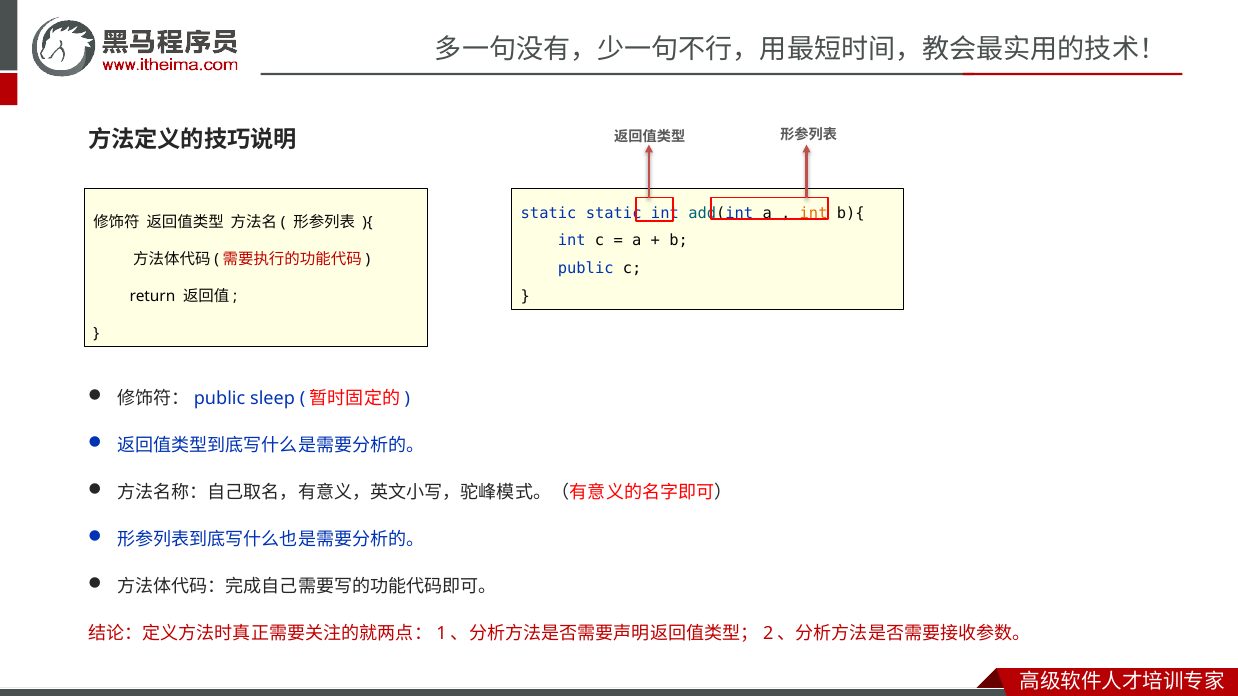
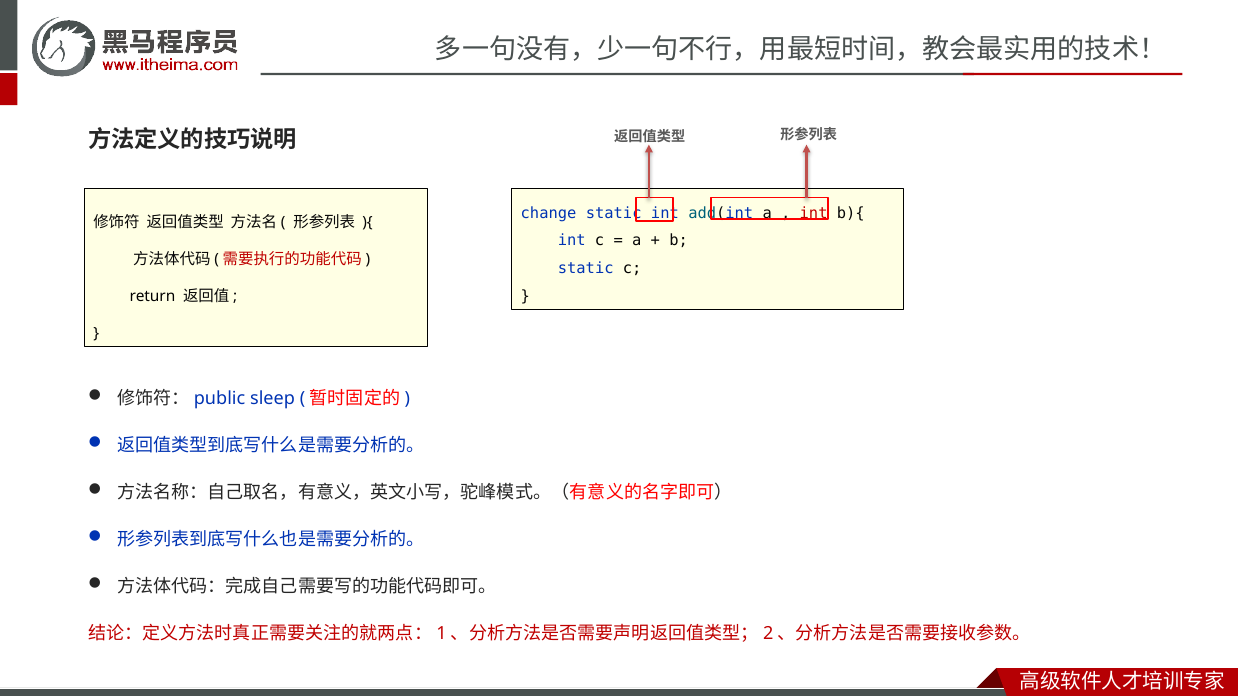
static: static -> change (549, 213)
int colour: orange -> red (814, 213)
public: public -> static (586, 269)
